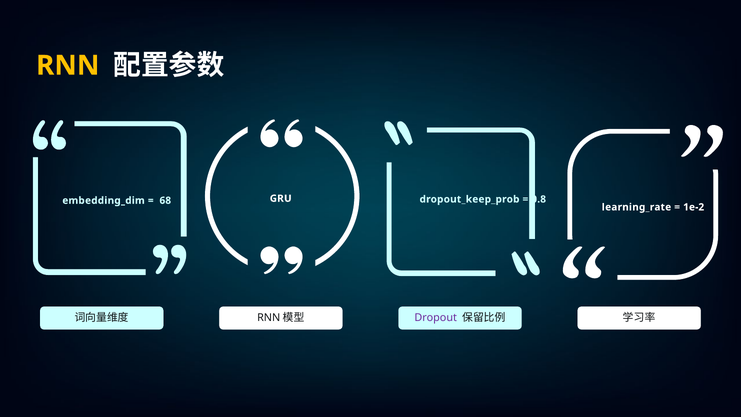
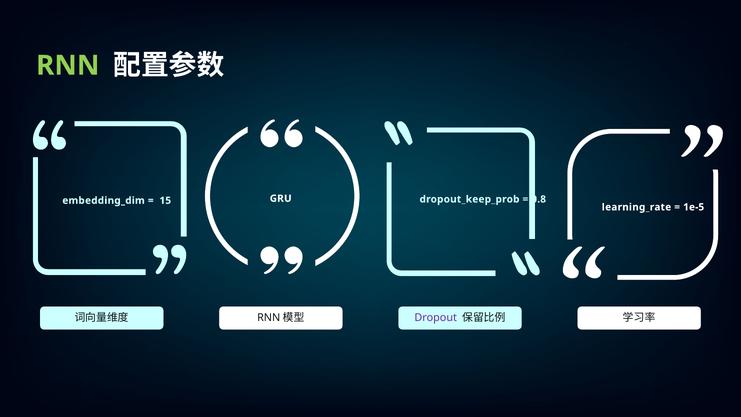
RNN colour: yellow -> light green (68, 65)
68: 68 -> 15 (165, 200)
1e-2: 1e-2 -> 1e-5 (694, 207)
